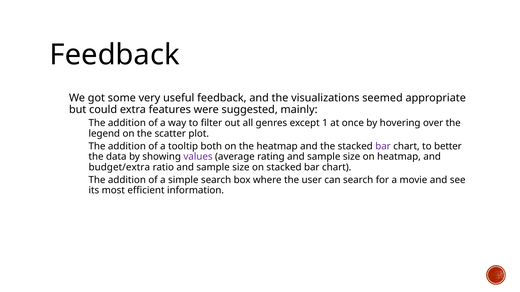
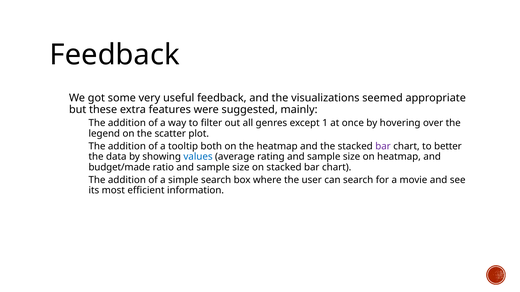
could: could -> these (103, 110)
values colour: purple -> blue (198, 157)
budget/extra: budget/extra -> budget/made (119, 168)
